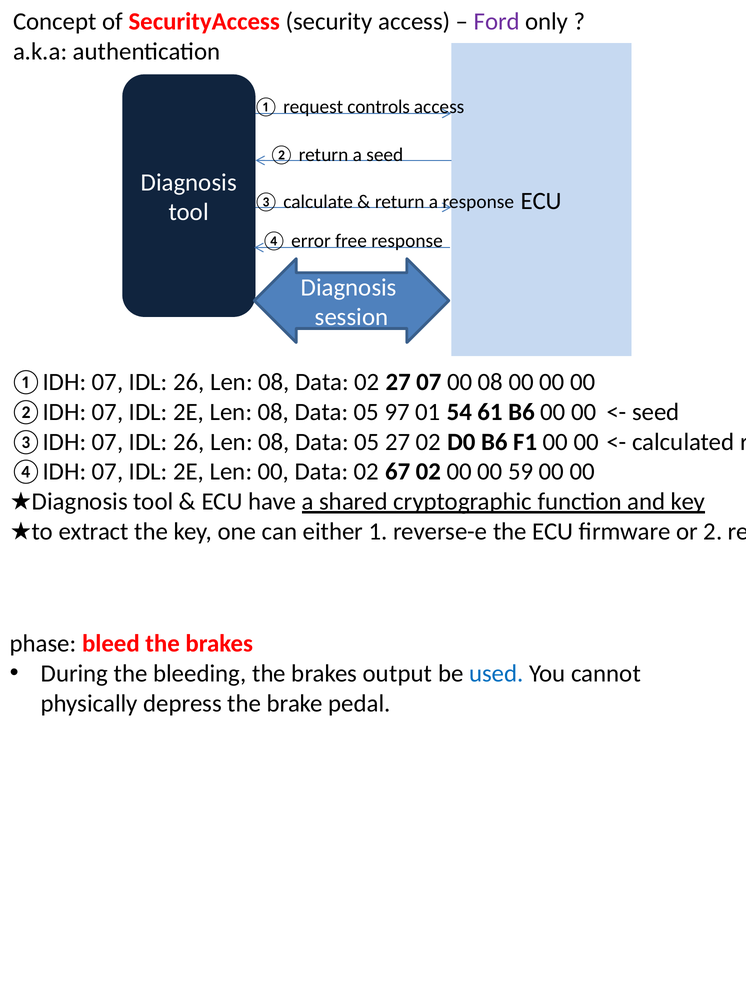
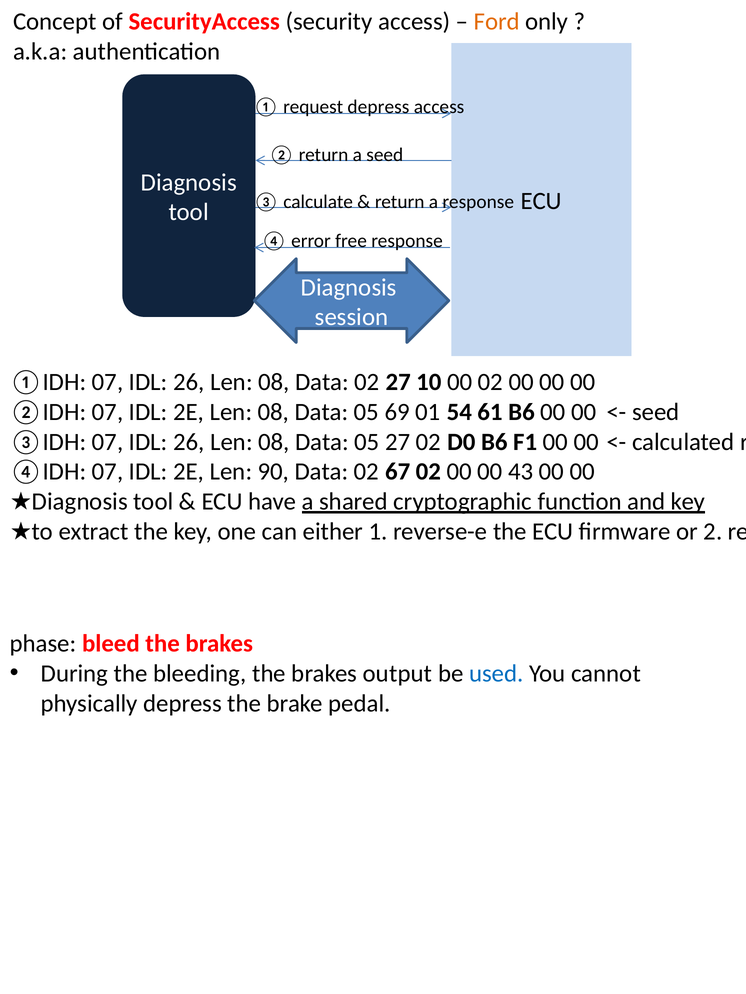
Ford colour: purple -> orange (497, 22)
request controls: controls -> depress (378, 107)
27 07: 07 -> 10 (429, 382)
00 08: 08 -> 02 (490, 382)
97: 97 -> 69 (397, 412)
Len 00: 00 -> 90 (273, 472)
59: 59 -> 43 (521, 472)
